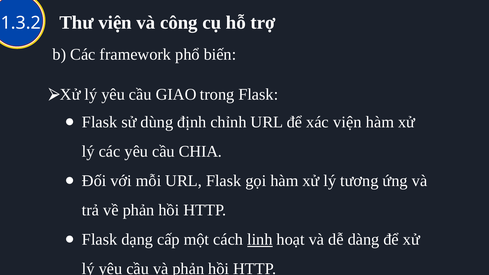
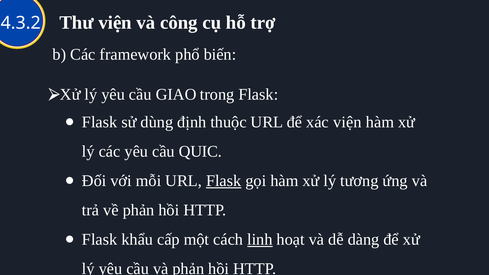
1.3.2: 1.3.2 -> 4.3.2 (21, 23)
chỉnh: chỉnh -> thuộc (228, 122)
CHIA: CHIA -> QUIC (200, 151)
Flask underline: none -> present (224, 181)
dạng: dạng -> khẩu (137, 239)
